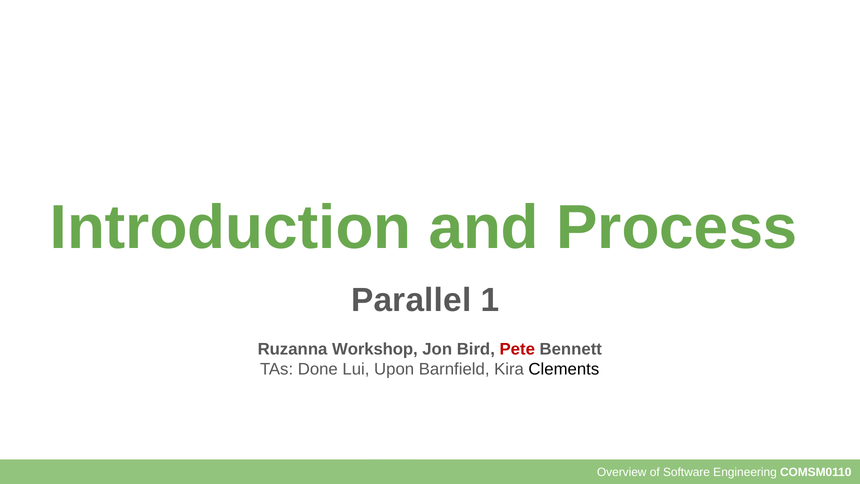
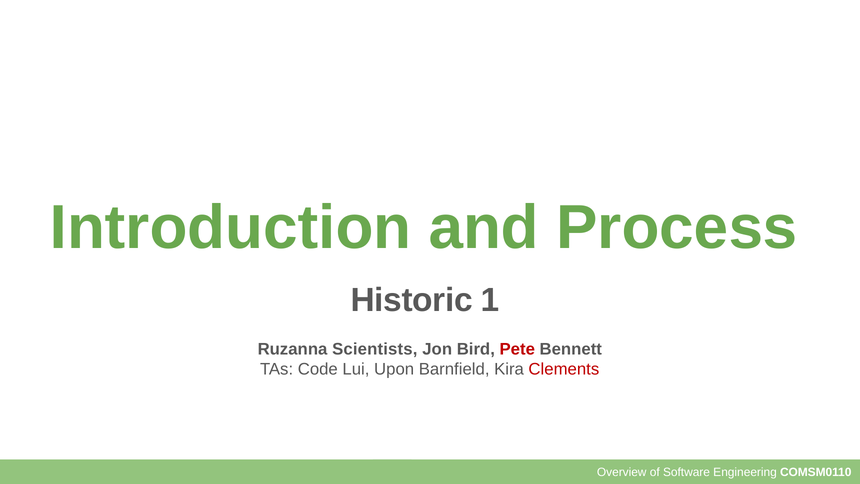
Parallel: Parallel -> Historic (412, 300)
Workshop: Workshop -> Scientists (375, 349)
Done: Done -> Code (318, 369)
Clements colour: black -> red (564, 369)
